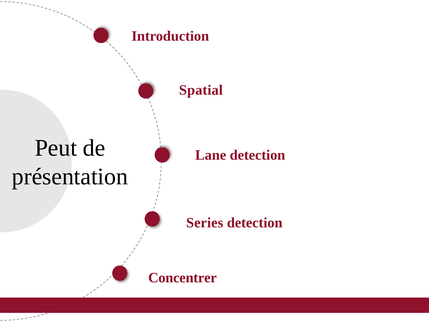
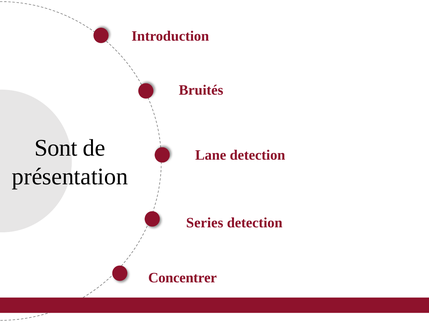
Spatial: Spatial -> Bruités (201, 90)
Peut: Peut -> Sont (56, 148)
